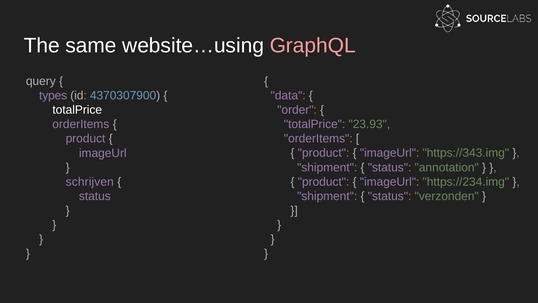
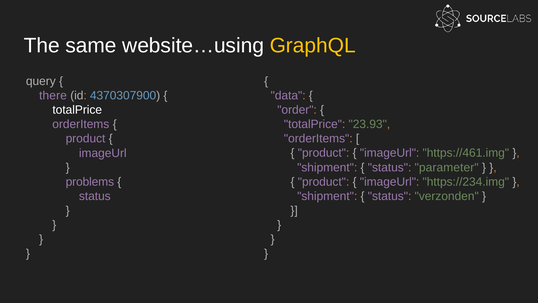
GraphQL colour: pink -> yellow (313, 46)
types: types -> there (53, 96)
https://343.img: https://343.img -> https://461.img (466, 153)
annotation: annotation -> parameter (447, 167)
schrijven: schrijven -> problems (90, 182)
